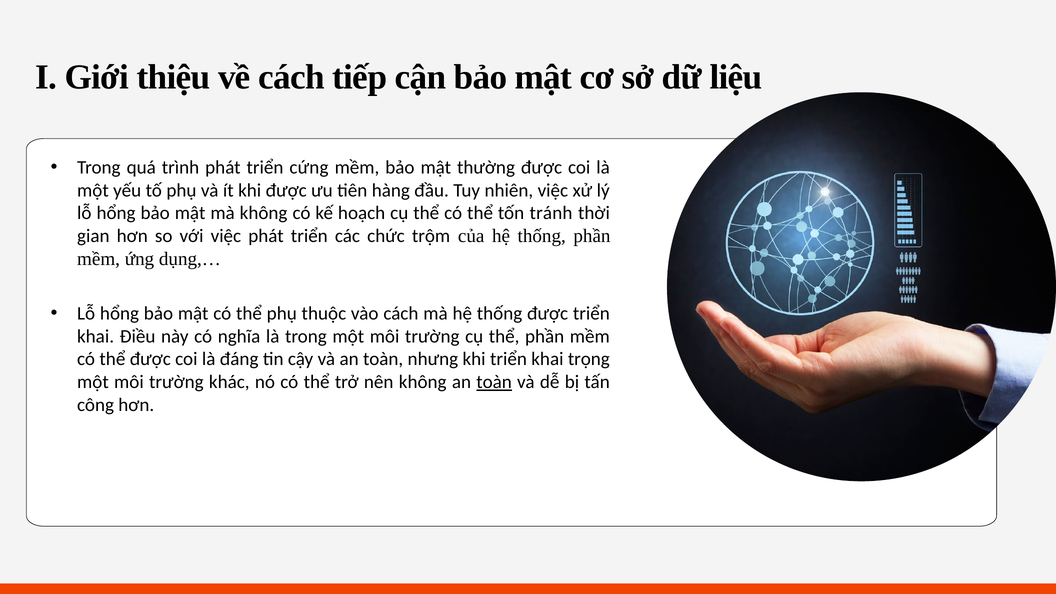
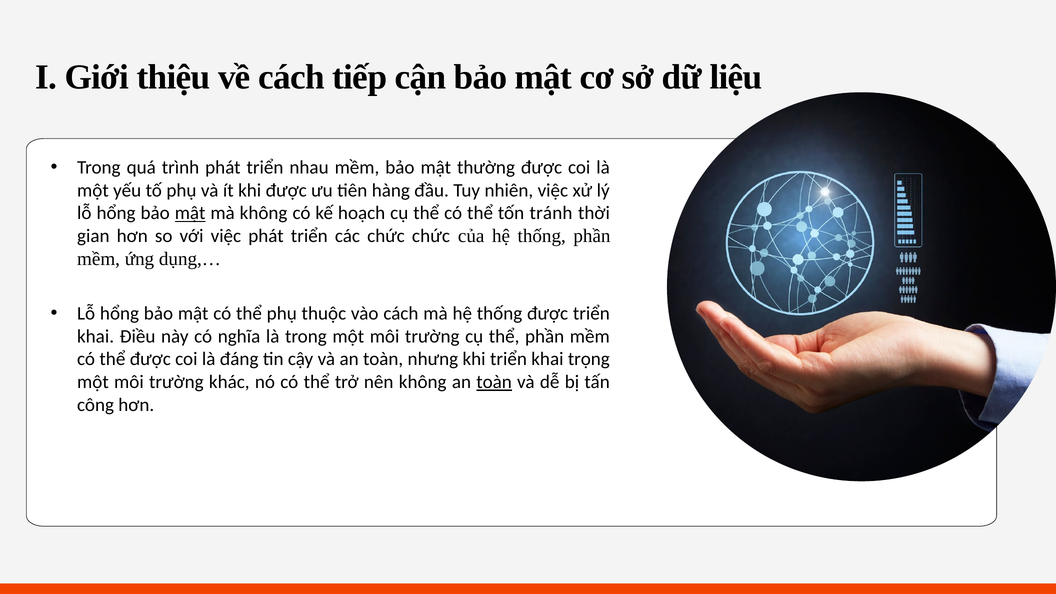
cứng: cứng -> nhau (309, 167)
mật underline: none -> present (190, 213)
chức trộm: trộm -> chức (431, 236)
